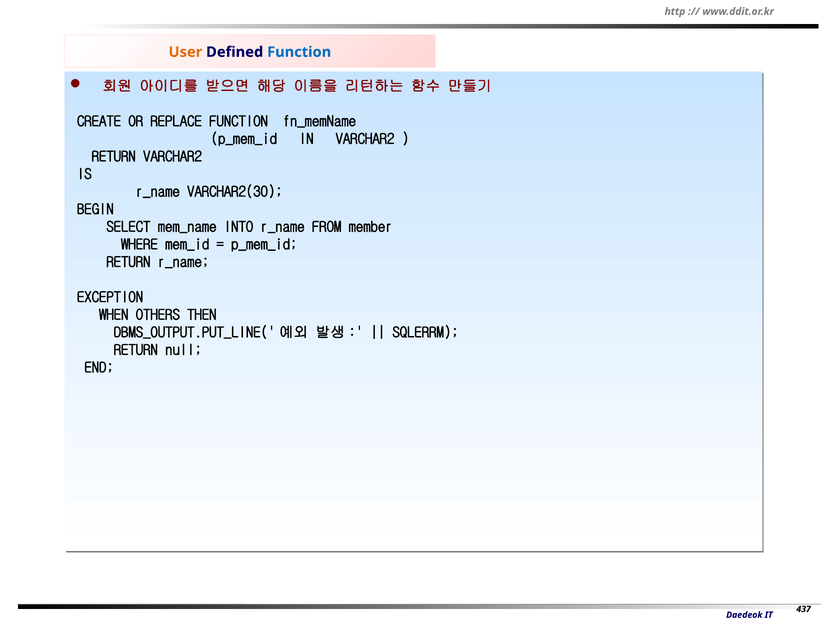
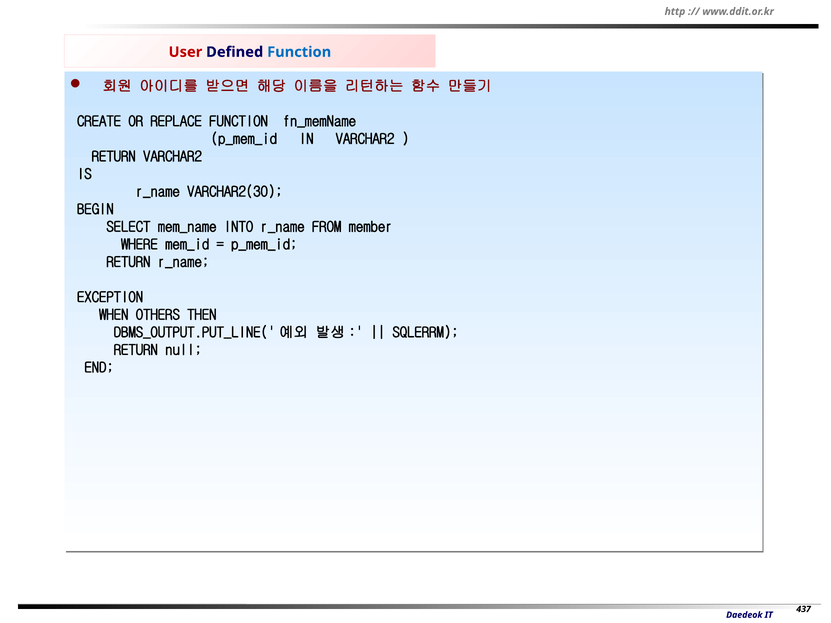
User colour: orange -> red (185, 52)
